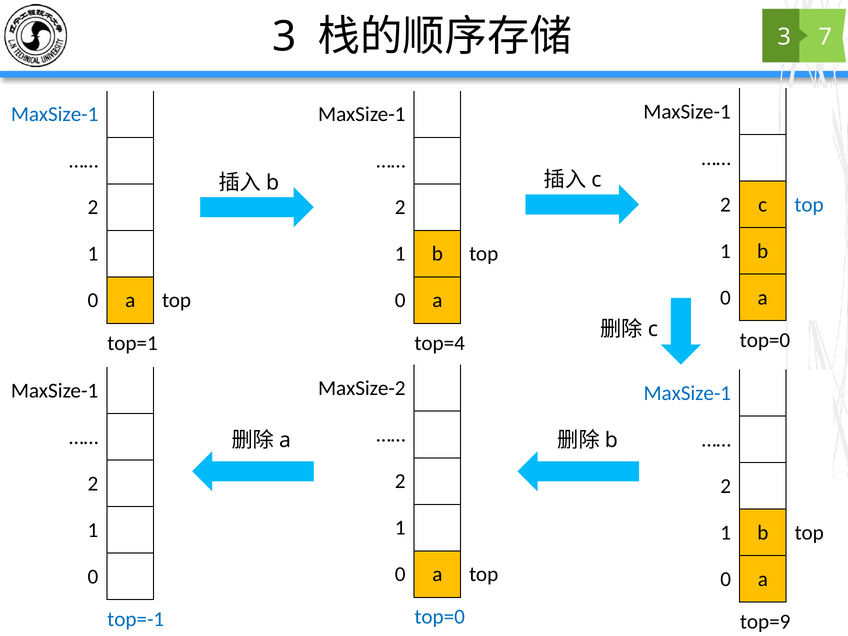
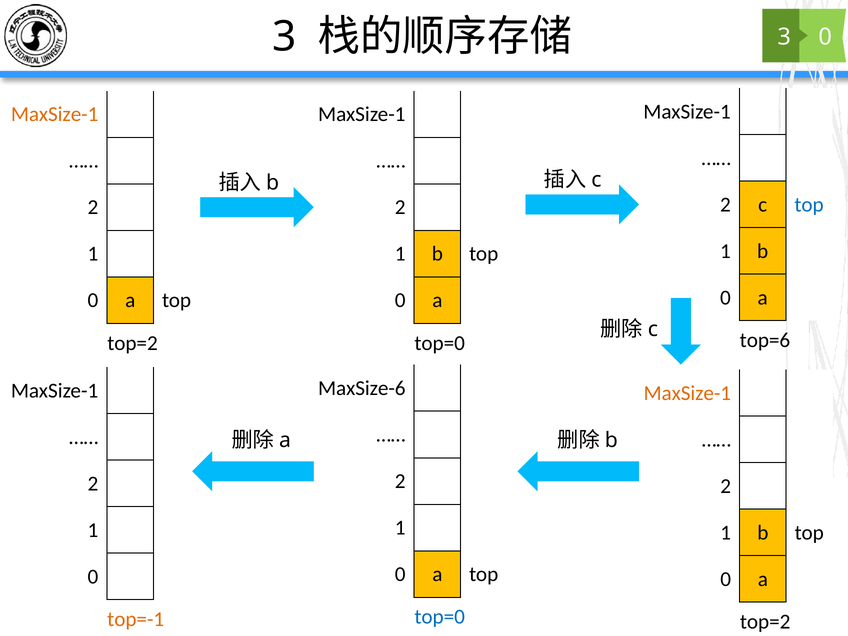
7: 7 -> 0 (825, 37)
MaxSize-1 colour: blue -> orange (55, 114)
top=0: top=0 -> top=6 (765, 340)
top=1: top=1 -> top=2 (133, 343)
top=4: top=4 -> top=0 (440, 343)
MaxSize-2: MaxSize-2 -> MaxSize-6 (362, 388)
MaxSize-1 colour: blue -> orange (687, 393)
top=-1 colour: blue -> orange (136, 619)
top=9: top=9 -> top=2 (765, 622)
